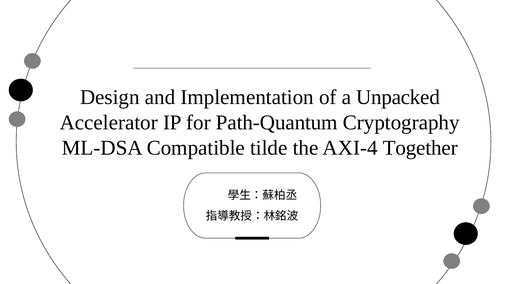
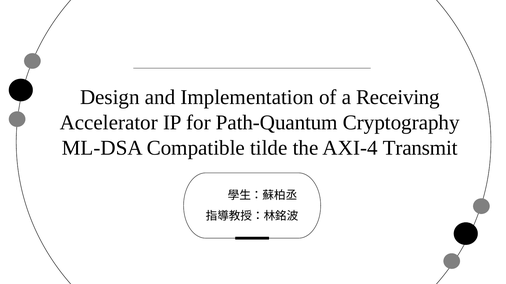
Unpacked: Unpacked -> Receiving (398, 98)
Together: Together -> Transmit (420, 148)
